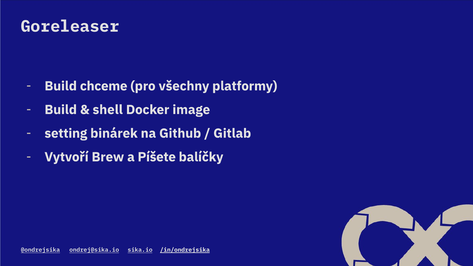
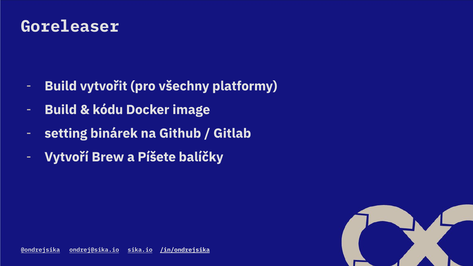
chceme: chceme -> vytvořit (104, 86)
shell: shell -> kódu (108, 110)
